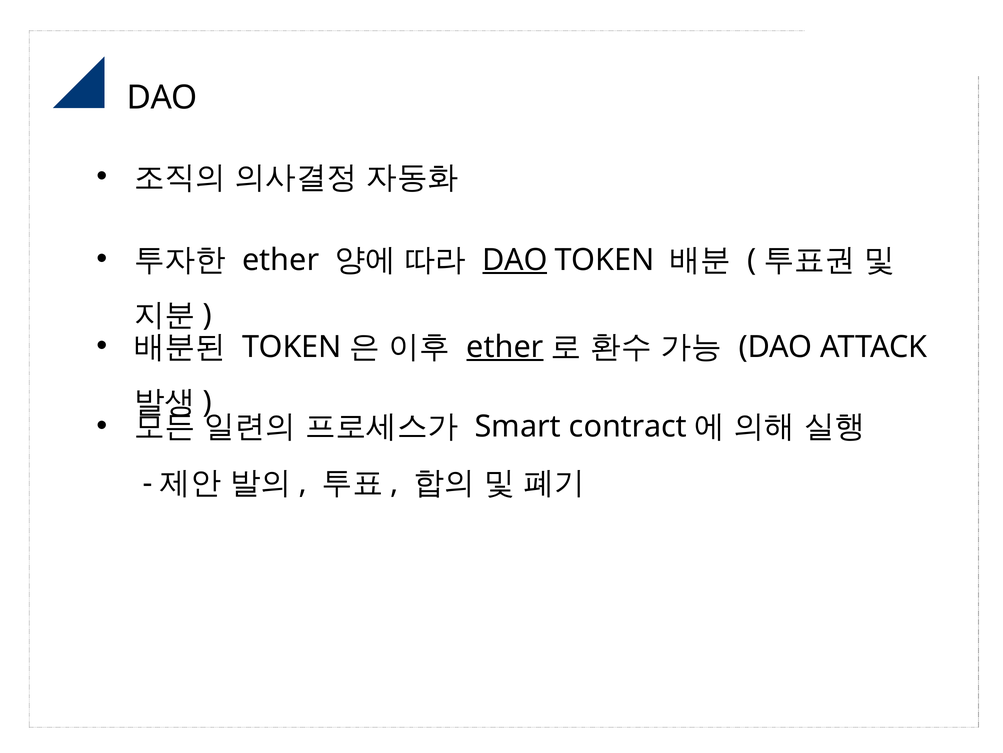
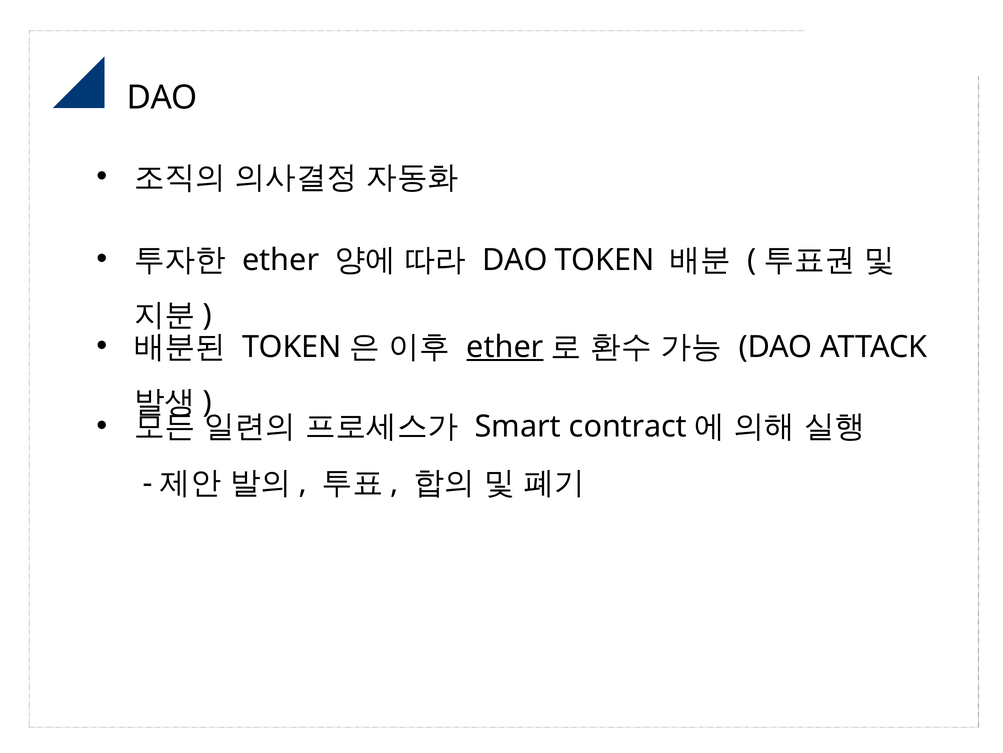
DAO underline: present -> none (515, 260)
